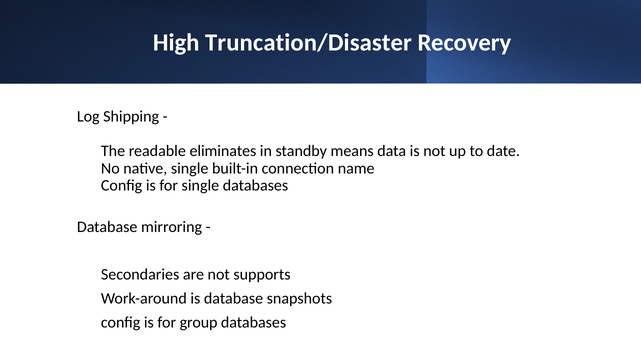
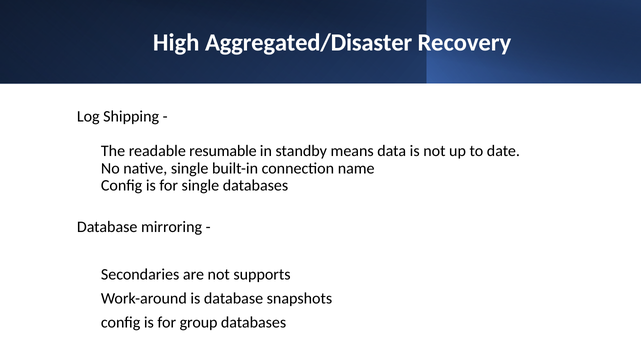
Truncation/Disaster: Truncation/Disaster -> Aggregated/Disaster (309, 42)
eliminates: eliminates -> resumable (223, 151)
